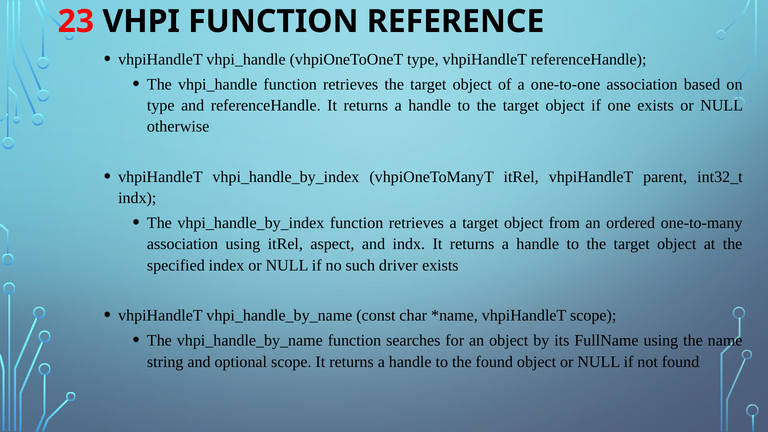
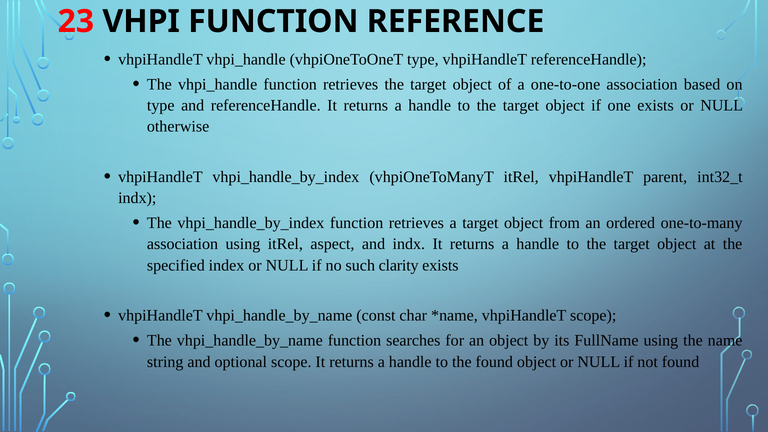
driver: driver -> clarity (399, 265)
